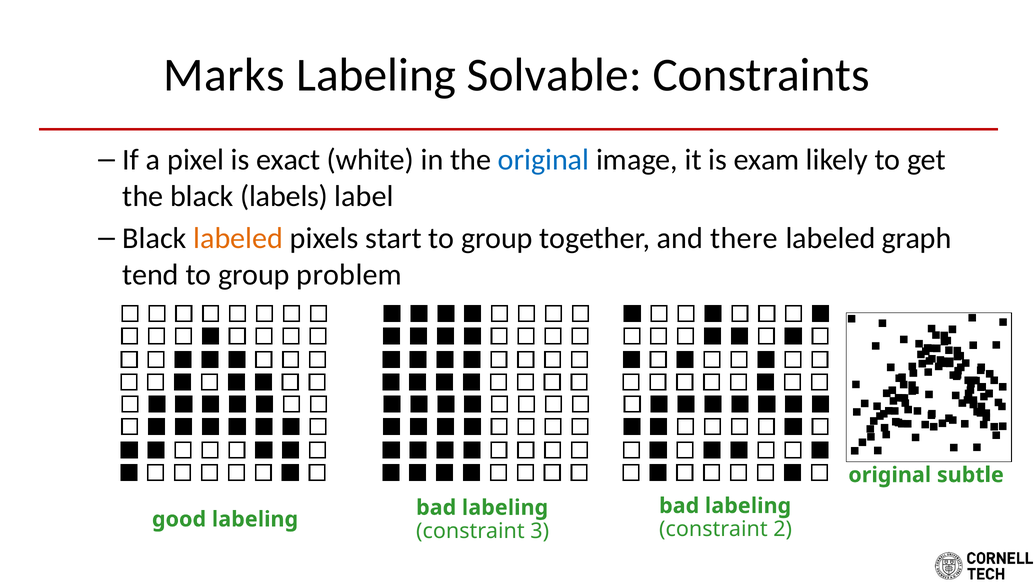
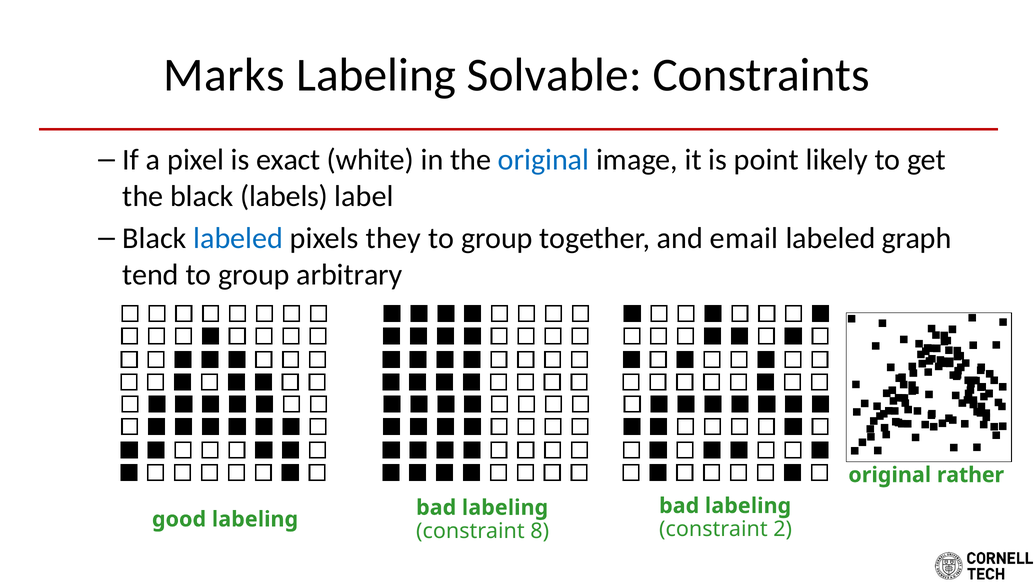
exam: exam -> point (766, 160)
labeled colour: orange -> blue (238, 238)
start: start -> they (393, 238)
there: there -> email (744, 238)
problem: problem -> arbitrary (349, 274)
subtle: subtle -> rather (970, 475)
3: 3 -> 8 (540, 531)
